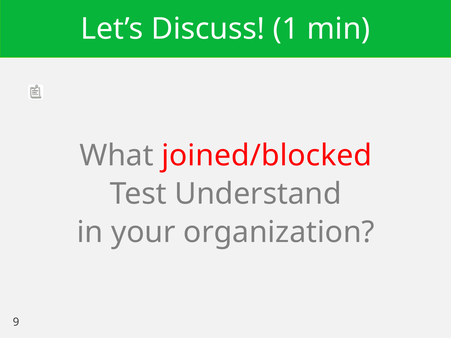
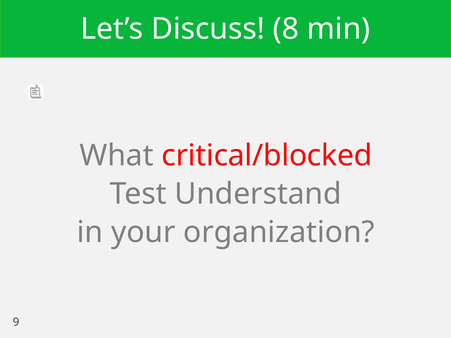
1: 1 -> 8 (286, 29)
joined/blocked: joined/blocked -> critical/blocked (267, 156)
